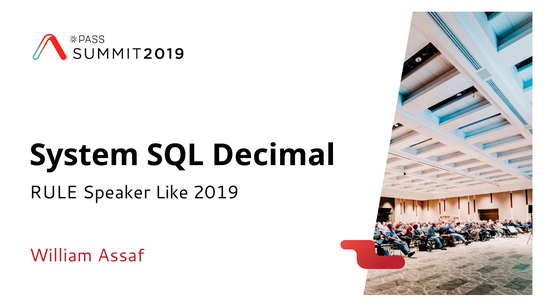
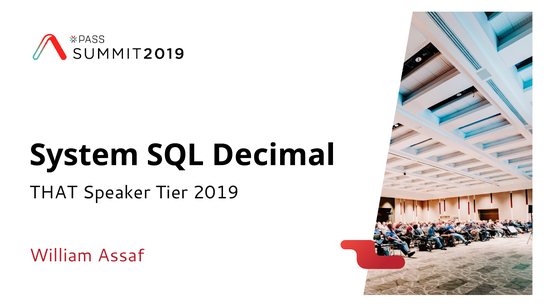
RULE: RULE -> THAT (53, 192)
Like: Like -> Tier (172, 192)
